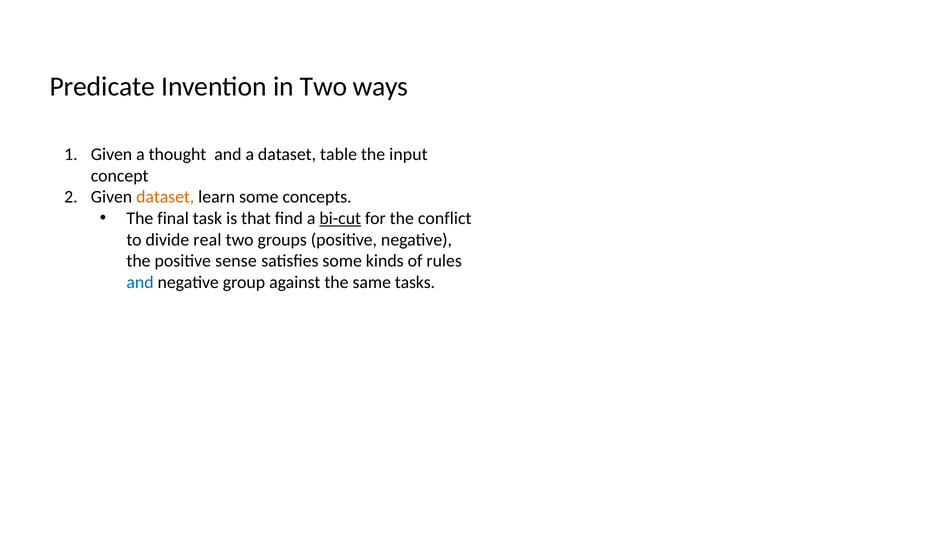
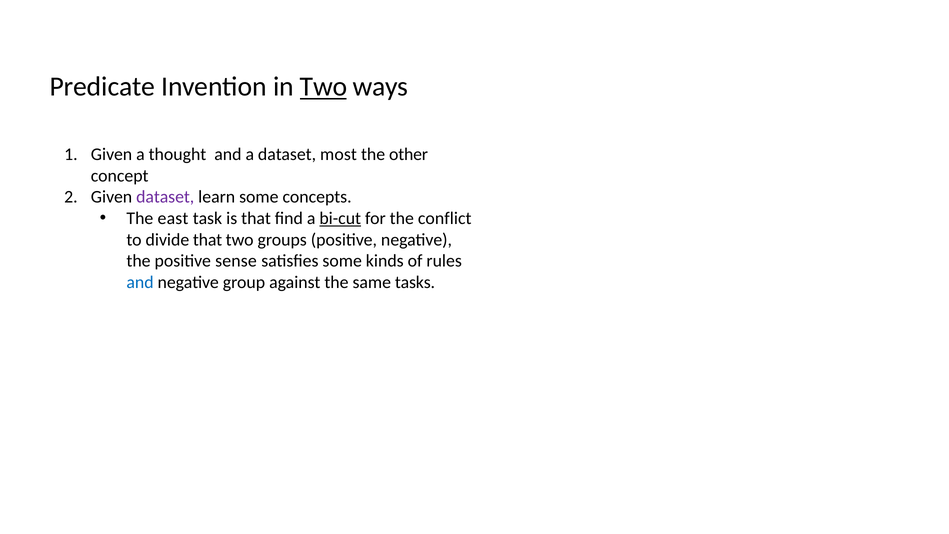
Two underline: none -> present (324, 87)
table: table -> most (338, 154)
input: input -> other (409, 154)
dataset colour: orange -> purple (165, 197)
final: final -> east (173, 218)
divide real: real -> that (208, 240)
